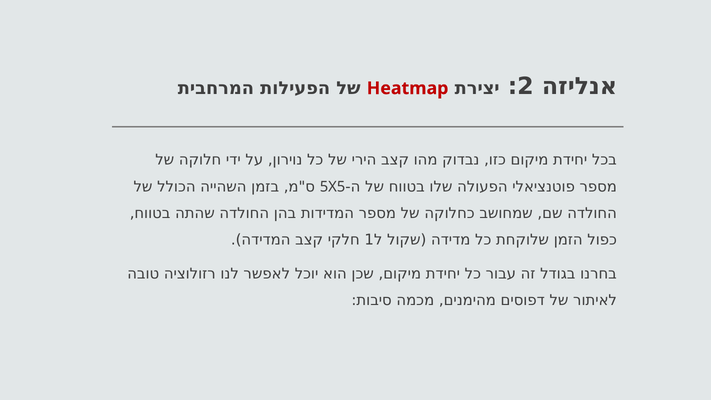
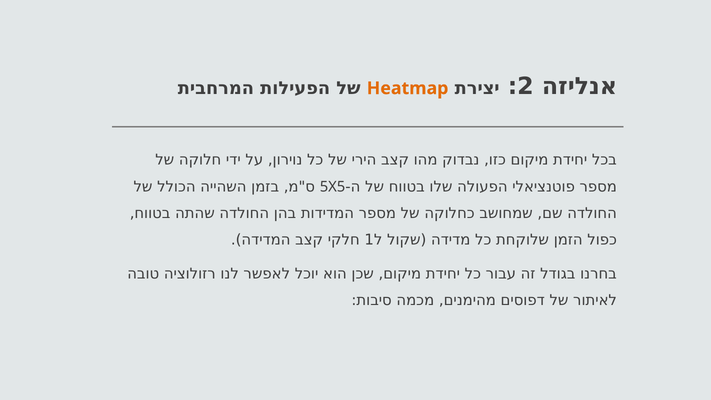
Heatmap colour: red -> orange (408, 88)
